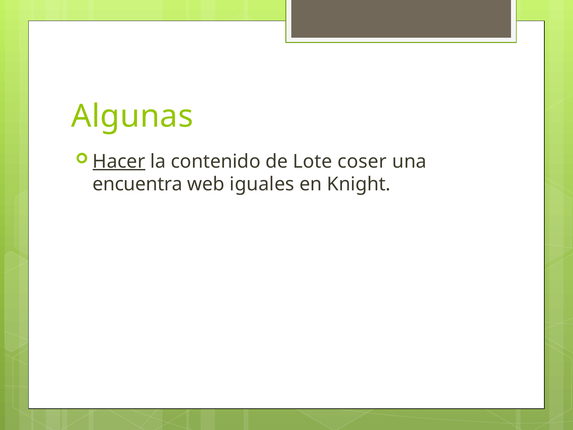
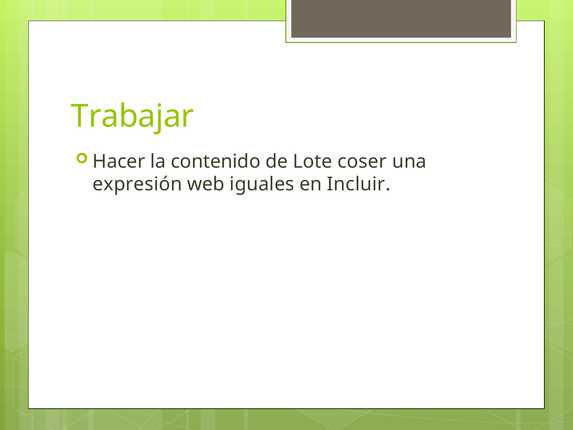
Algunas: Algunas -> Trabajar (133, 116)
Hacer underline: present -> none (119, 161)
encuentra: encuentra -> expresión (137, 184)
Knight: Knight -> Incluir (359, 184)
